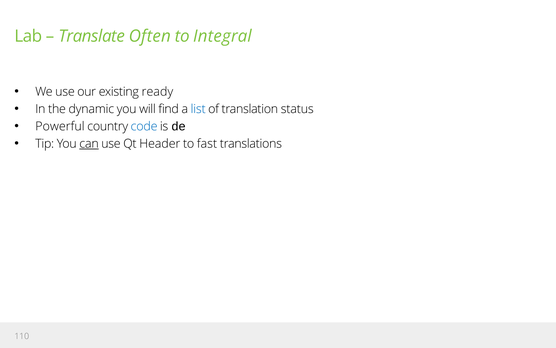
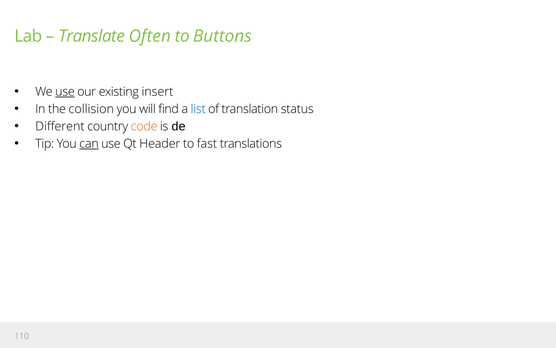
Integral: Integral -> Buttons (223, 36)
use underline: none -> present (65, 92)
ready: ready -> insert (157, 92)
dynamic: dynamic -> collision (91, 109)
Powerful: Powerful -> Different (60, 126)
code colour: blue -> orange (144, 126)
